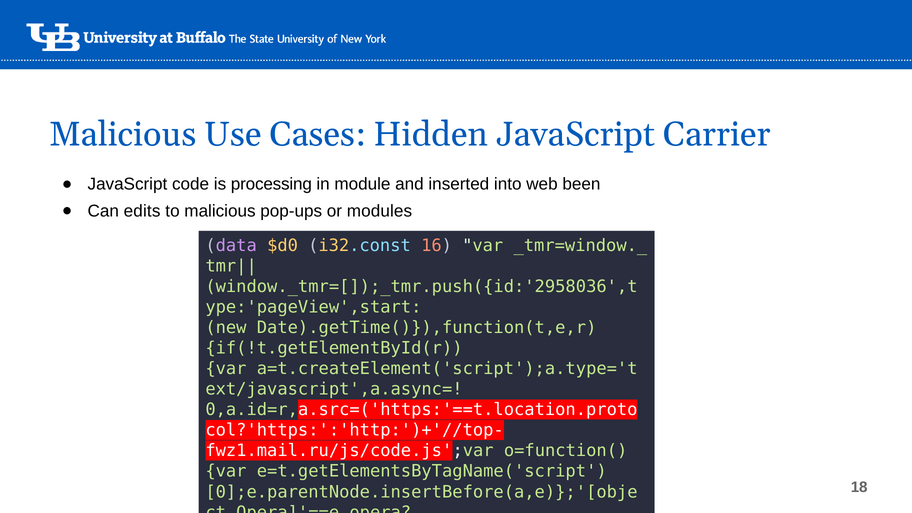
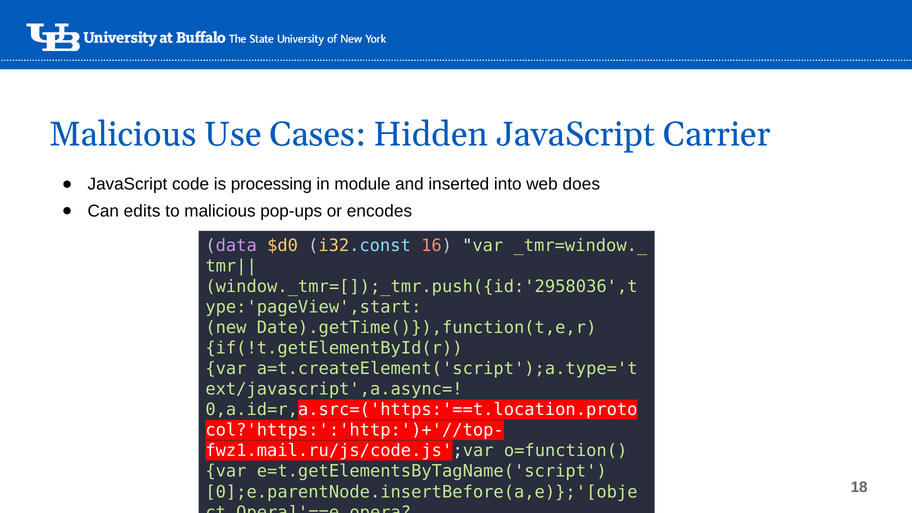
been: been -> does (581, 184)
modules: modules -> encodes (379, 211)
